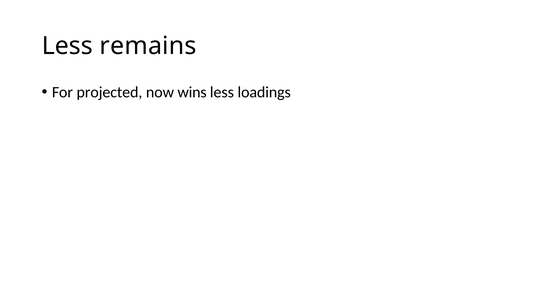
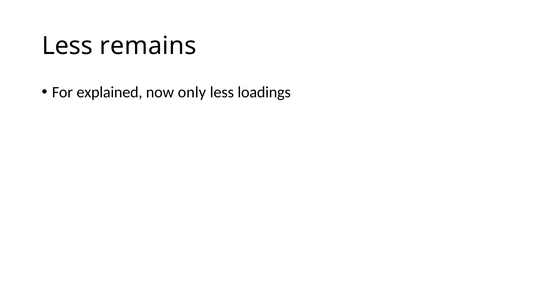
projected: projected -> explained (109, 92)
wins: wins -> only (192, 92)
